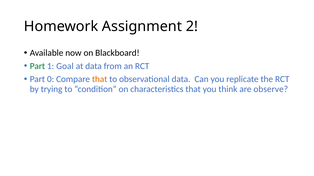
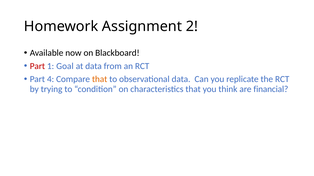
Part colour: green -> red (37, 66)
0: 0 -> 4 (51, 79)
observe: observe -> financial (271, 89)
